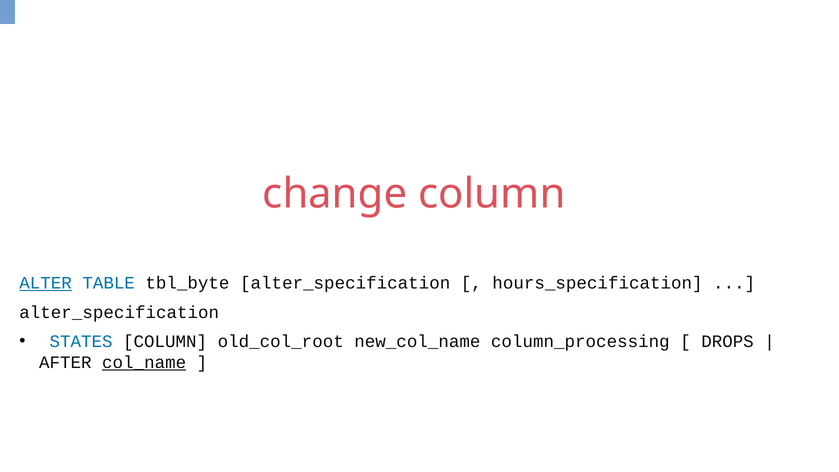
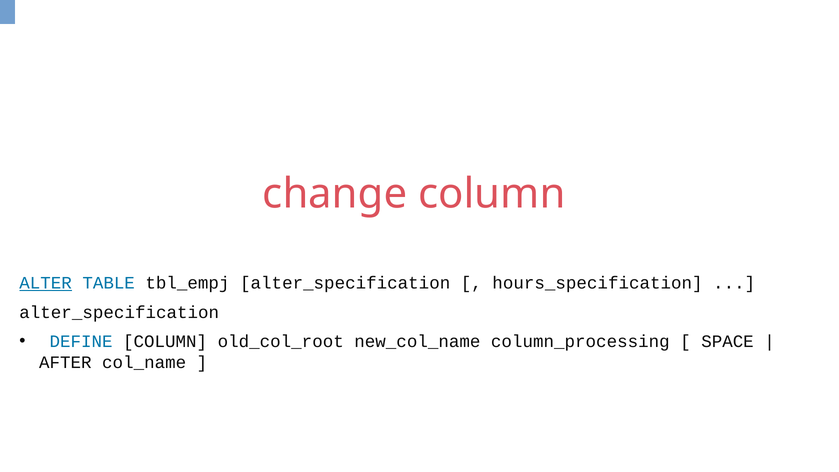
tbl_byte: tbl_byte -> tbl_empj (187, 283)
STATES: STATES -> DEFINE (81, 342)
DROPS: DROPS -> SPACE (728, 342)
col_name underline: present -> none (144, 363)
